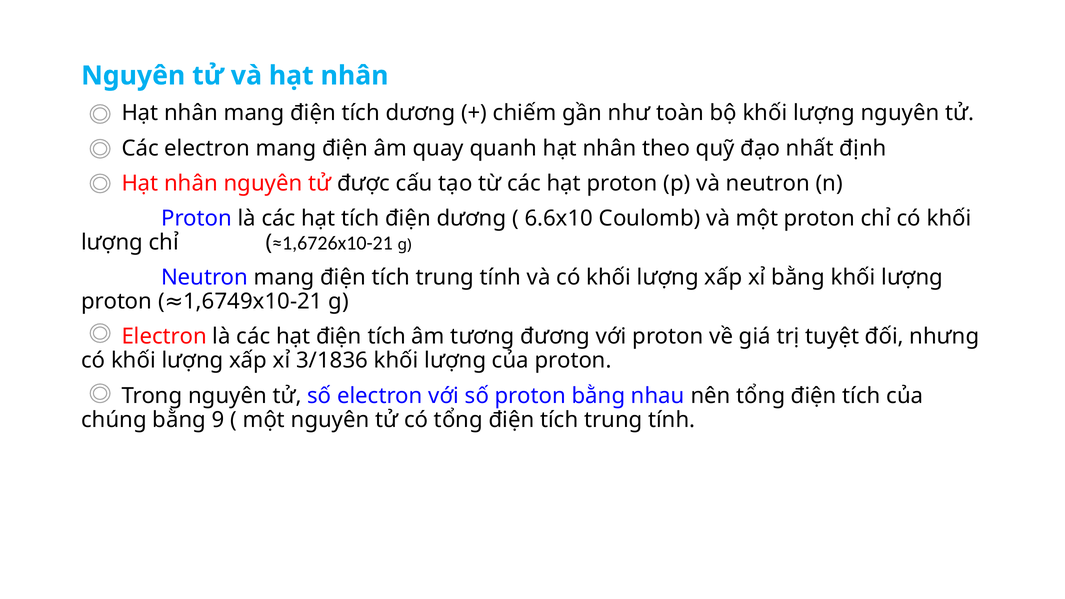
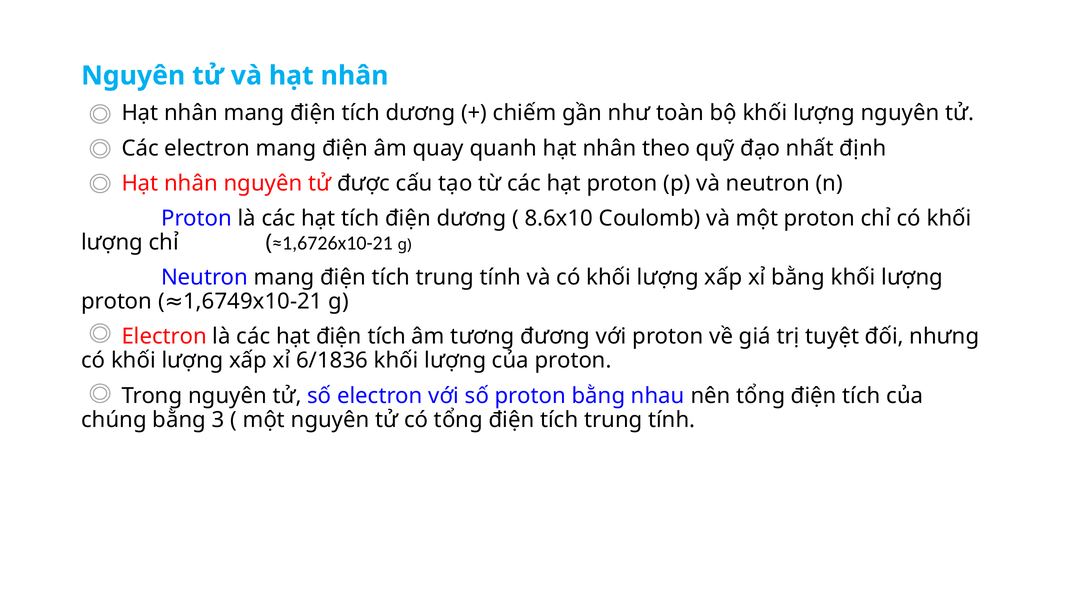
6.6x10: 6.6x10 -> 8.6x10 (559, 218)
3/1836: 3/1836 -> 6/1836 (332, 361)
9: 9 -> 3 (218, 420)
